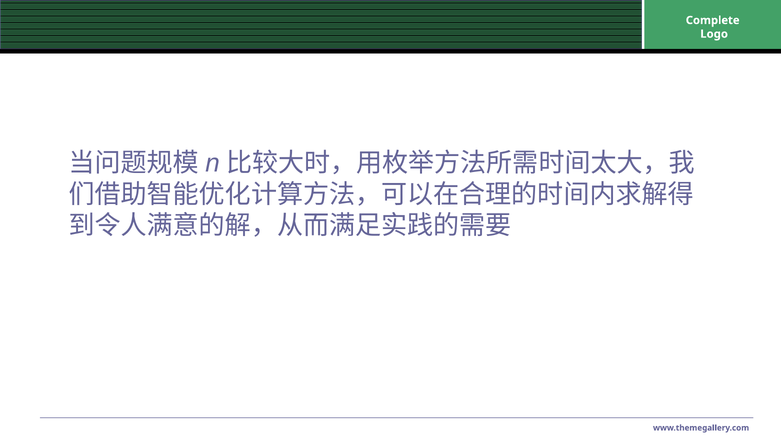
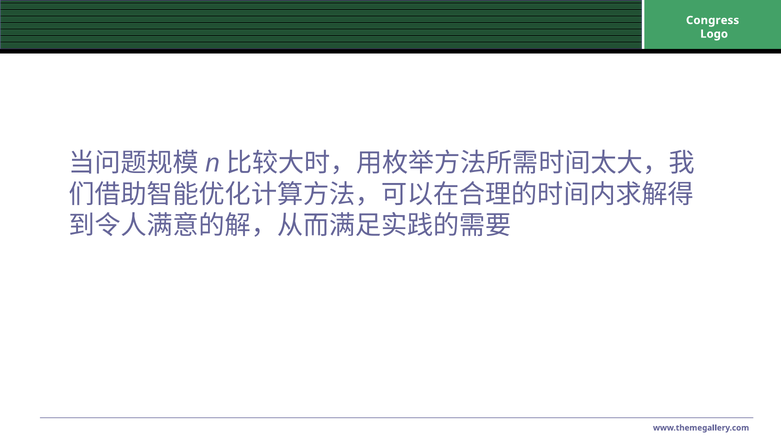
Complete: Complete -> Congress (713, 20)
